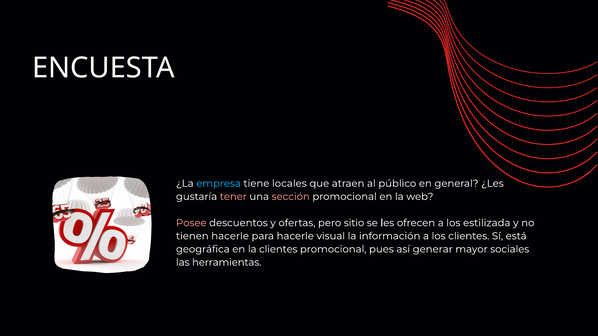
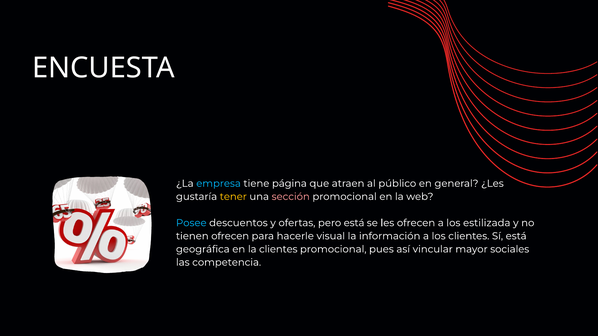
locales: locales -> página (289, 184)
tener colour: pink -> yellow (233, 197)
Posee colour: pink -> light blue (191, 223)
pero sitio: sitio -> está (354, 223)
tienen hacerle: hacerle -> ofrecen (230, 236)
generar: generar -> vincular (433, 249)
herramientas: herramientas -> competencia (227, 263)
